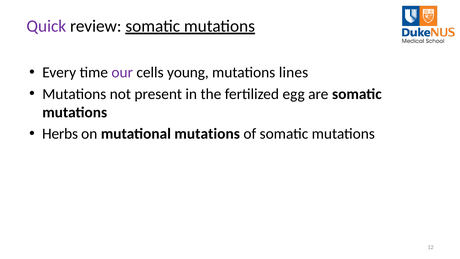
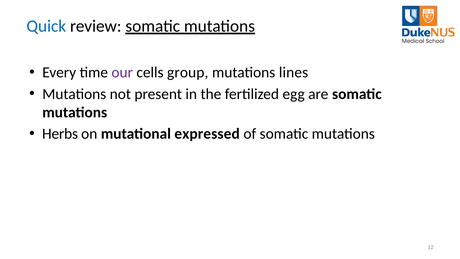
Quick colour: purple -> blue (46, 26)
young: young -> group (188, 72)
mutational mutations: mutations -> expressed (207, 134)
